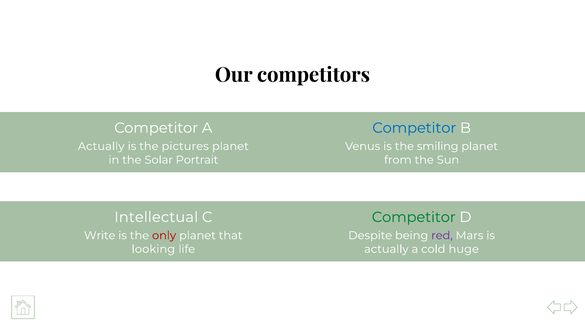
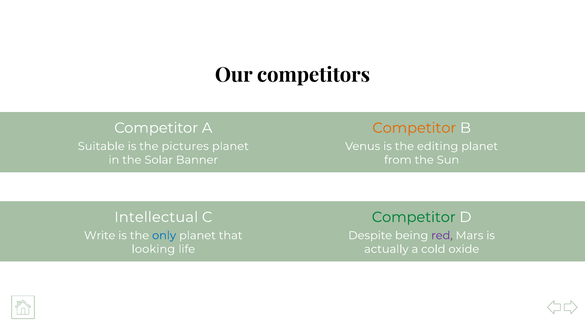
Competitor colour: blue -> orange (414, 128)
Actually: Actually -> Suitable (101, 146)
smiling: smiling -> editing (438, 146)
Portrait: Portrait -> Banner (197, 160)
only colour: red -> blue (164, 235)
huge: huge -> oxide (464, 249)
